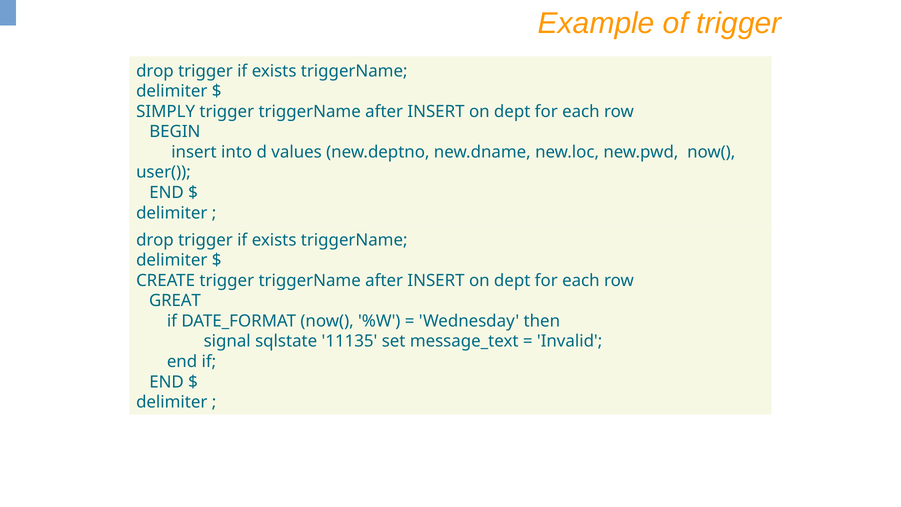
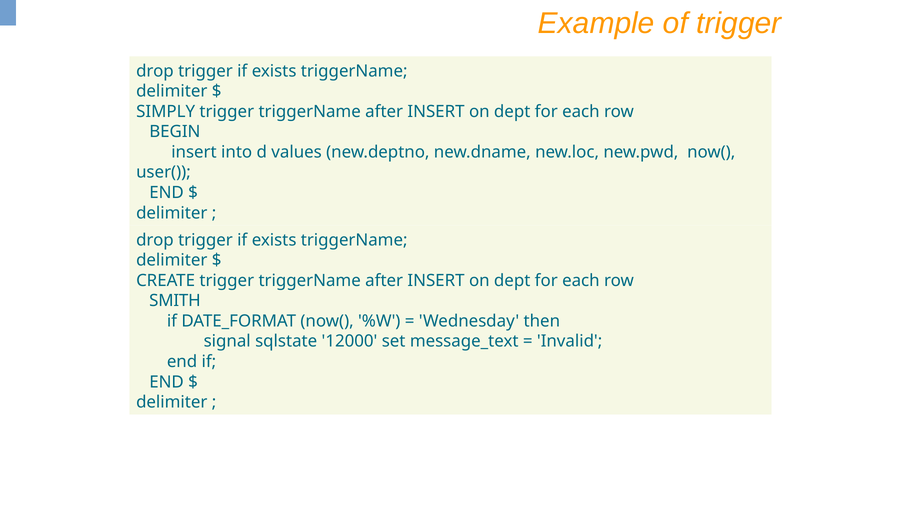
GREAT: GREAT -> SMITH (175, 301)
11135: 11135 -> 12000 (350, 341)
